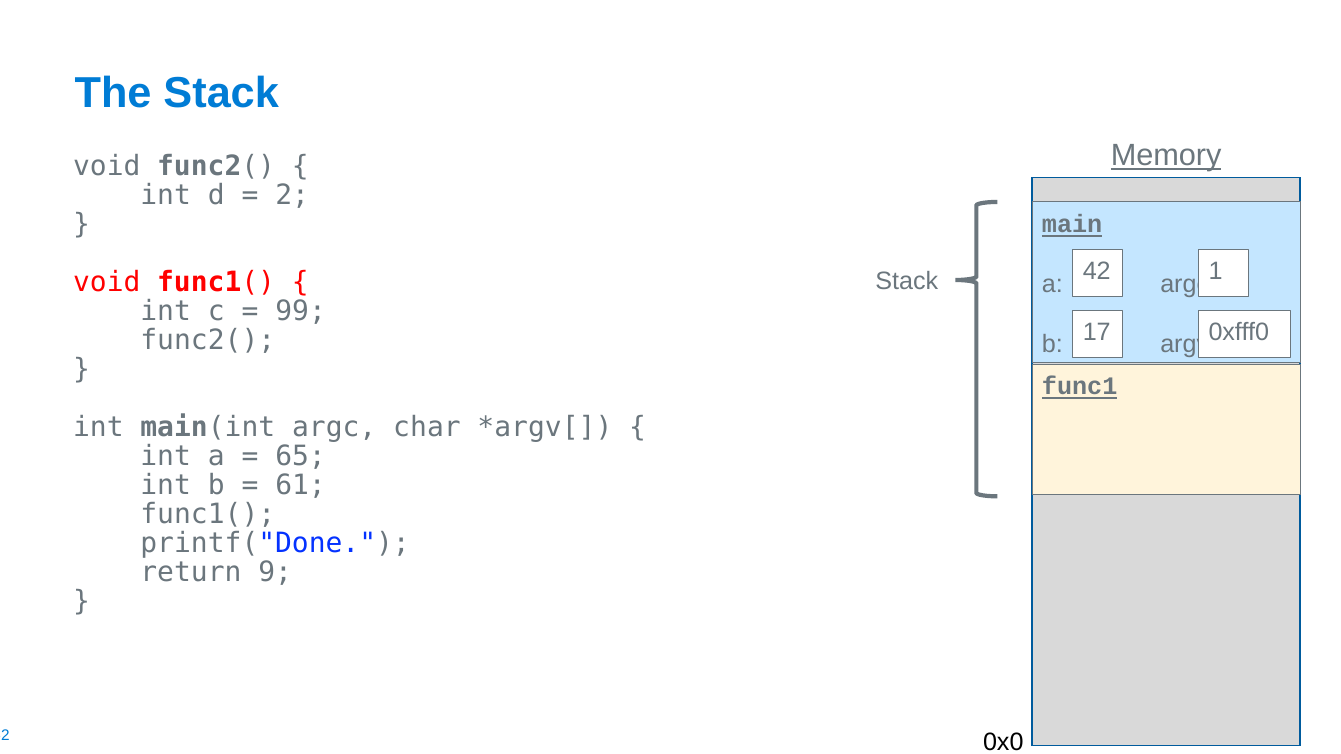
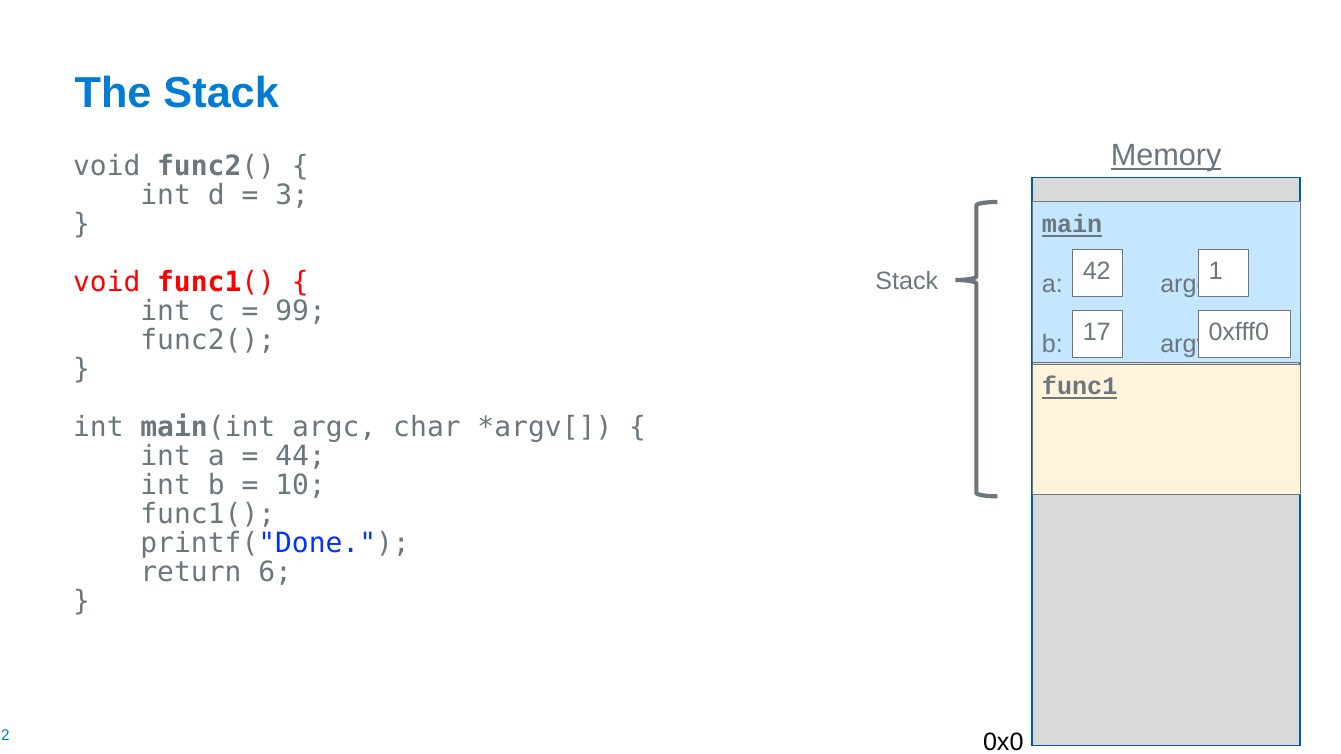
2: 2 -> 3 (292, 195)
65: 65 -> 44 (301, 456)
61: 61 -> 10 (301, 485)
9: 9 -> 6 (275, 573)
